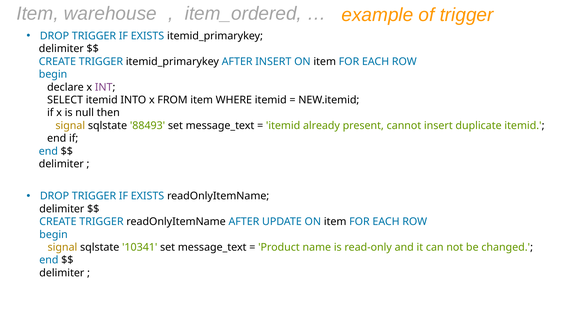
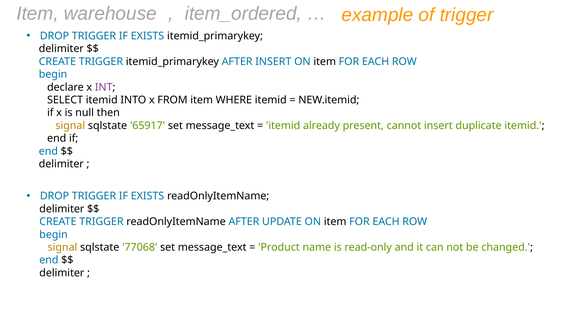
88493: 88493 -> 65917 (148, 126)
10341: 10341 -> 77068 (140, 247)
